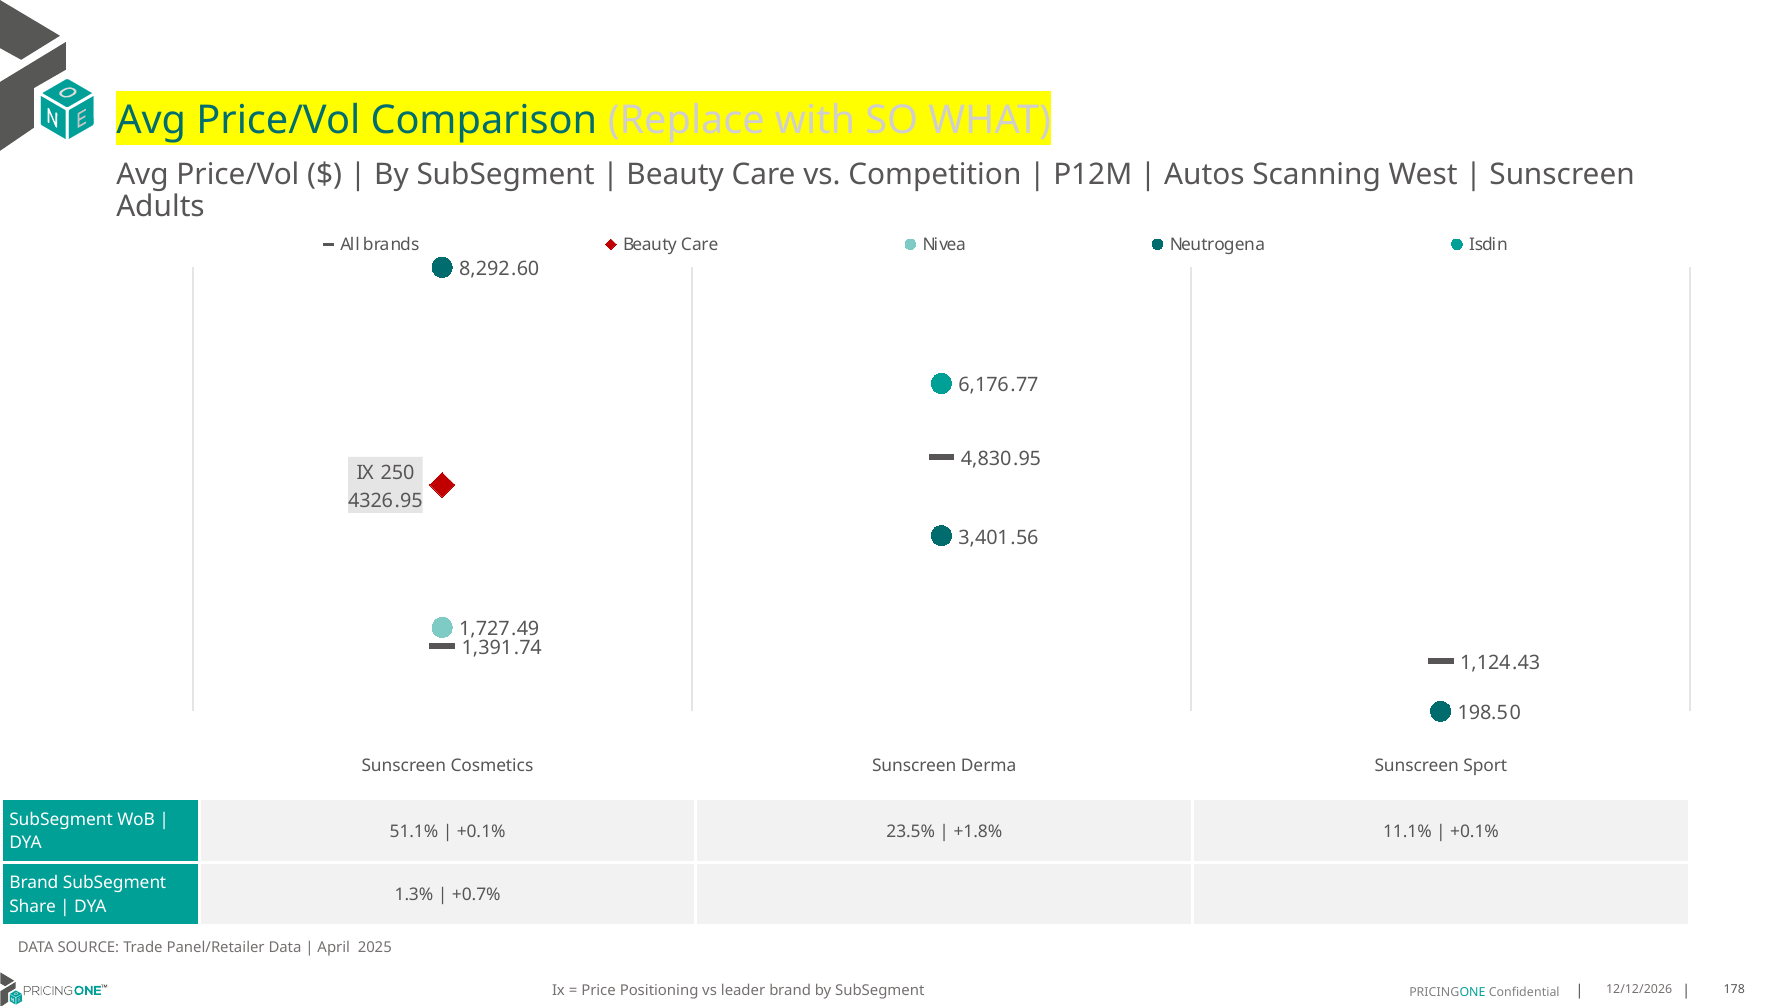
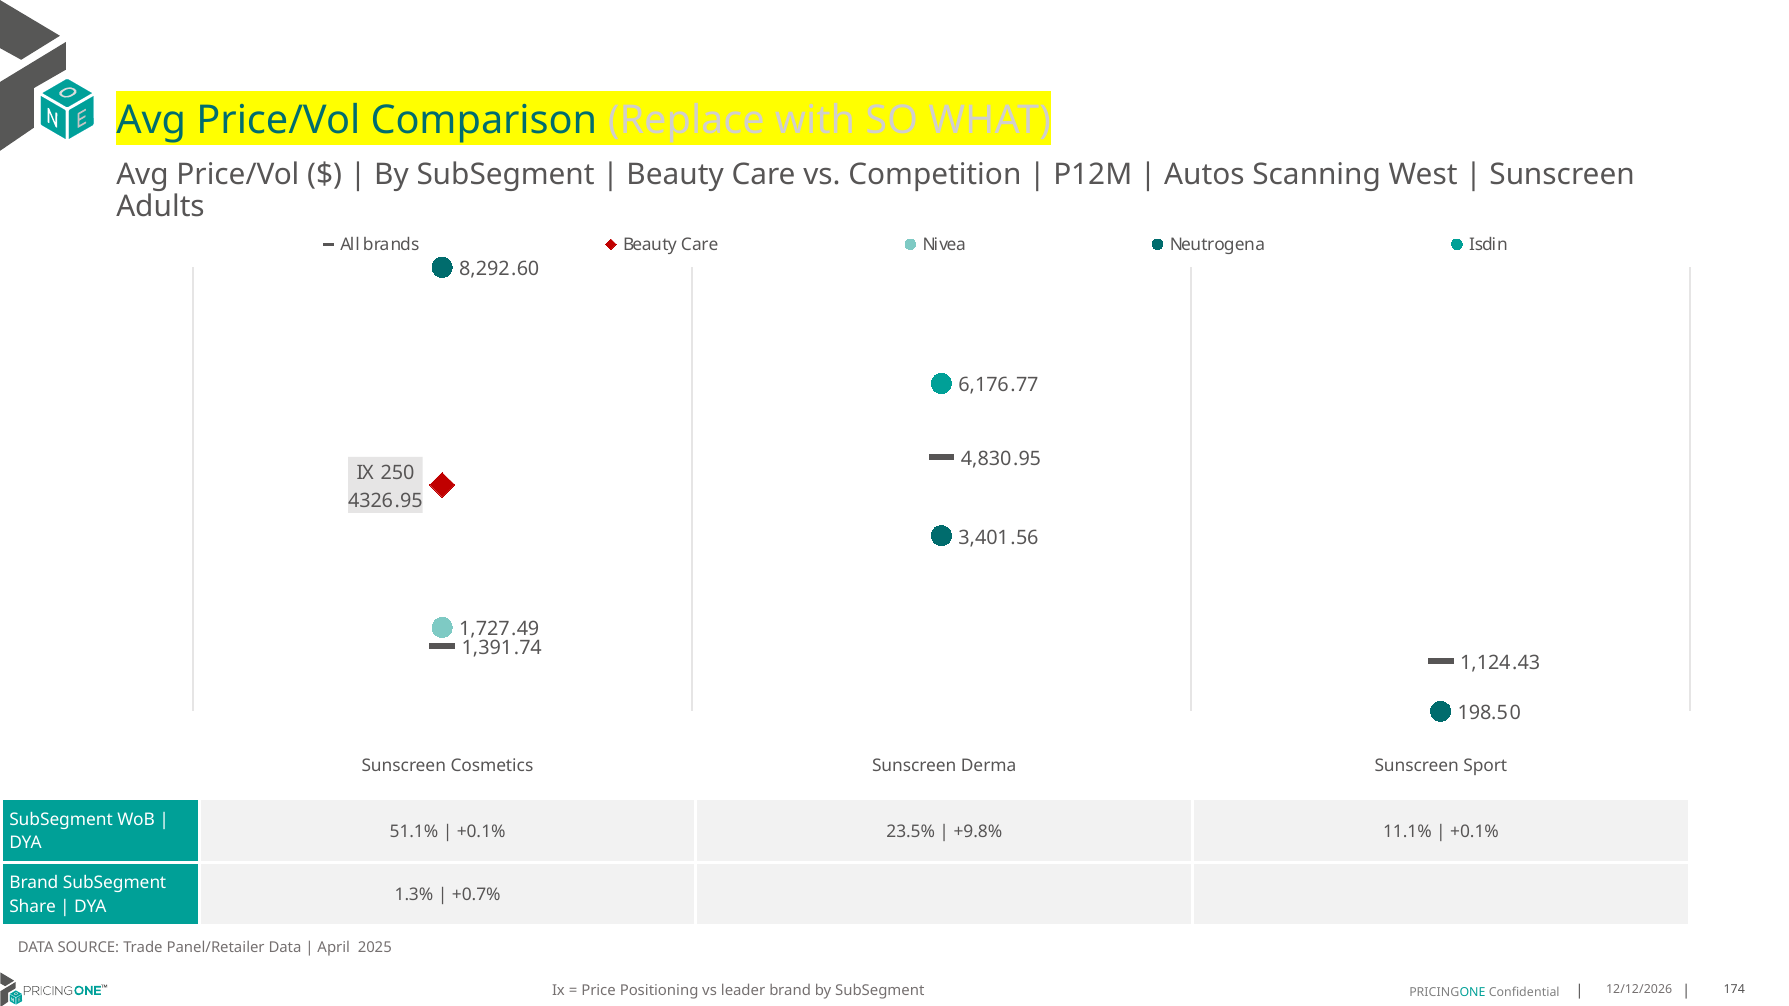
+1.8%: +1.8% -> +9.8% (978, 832)
178: 178 -> 174 (1734, 989)
